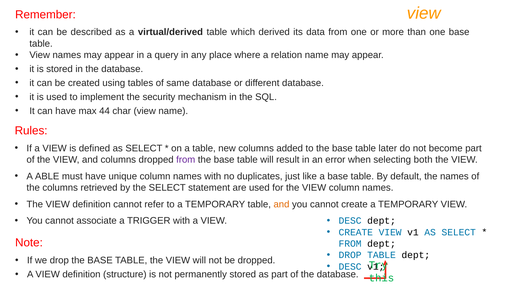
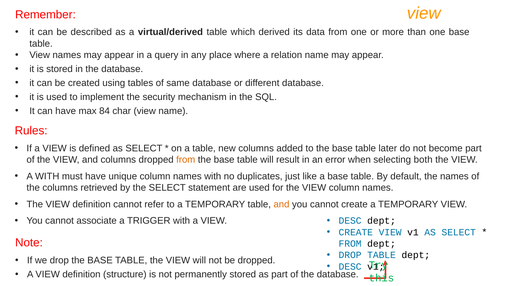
44: 44 -> 84 (105, 111)
from colour: purple -> orange (186, 160)
A ABLE: ABLE -> WITH (47, 176)
